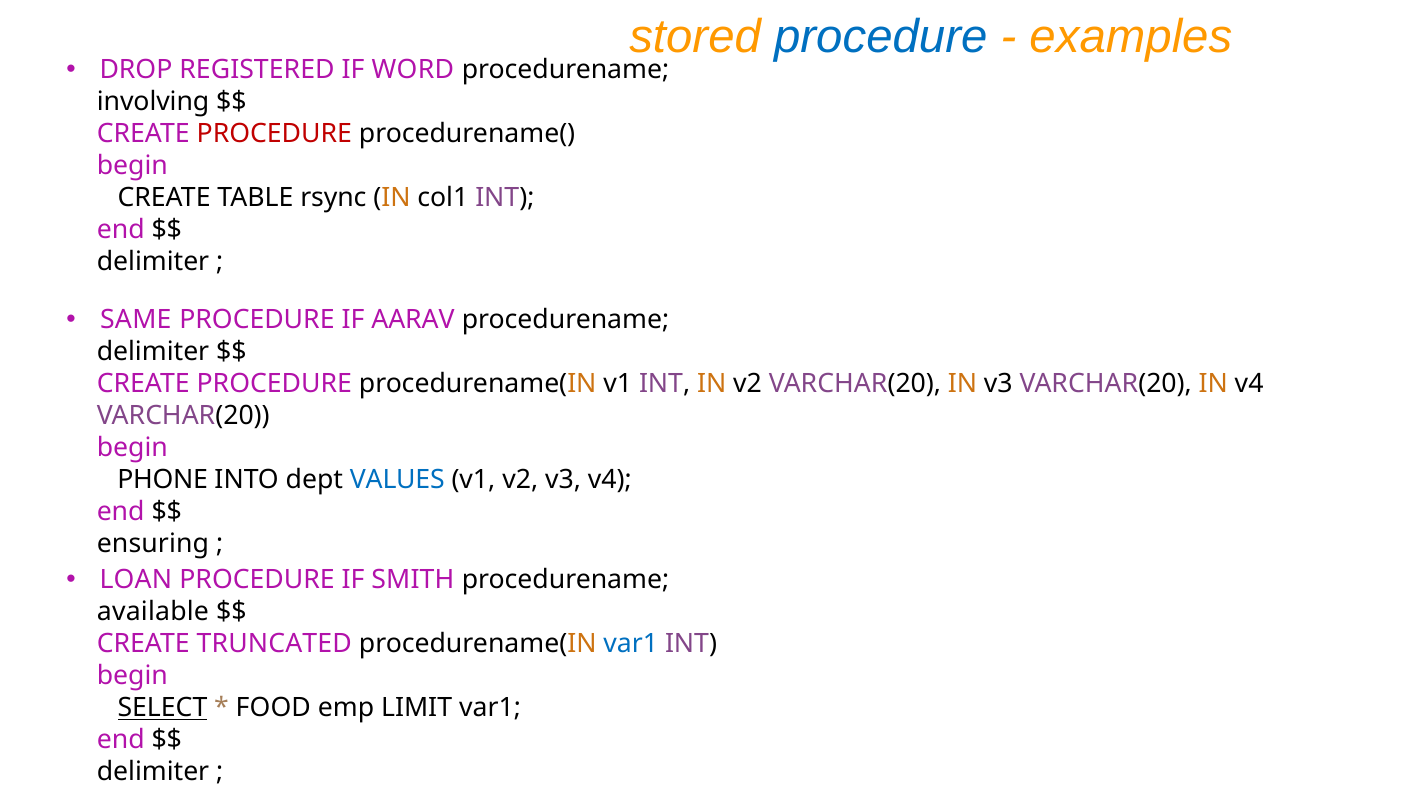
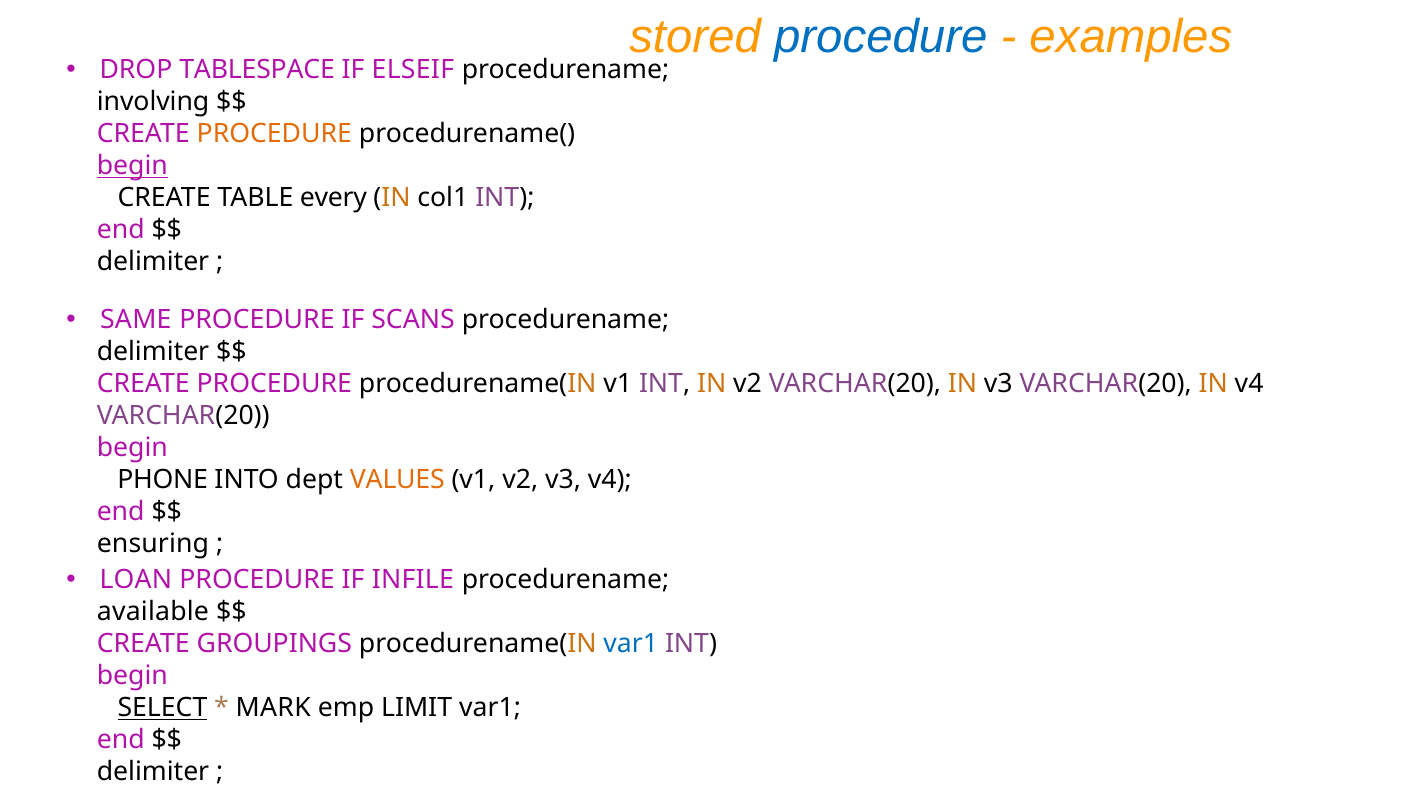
REGISTERED: REGISTERED -> TABLESPACE (257, 70)
WORD: WORD -> ELSEIF (413, 70)
PROCEDURE colour: red -> orange (274, 134)
begin underline: none -> present (132, 166)
rsync: rsync -> every (333, 198)
AARAV: AARAV -> SCANS (413, 320)
VALUES colour: blue -> orange (397, 480)
SMITH: SMITH -> INFILE (413, 580)
TRUNCATED: TRUNCATED -> GROUPINGS (274, 644)
FOOD: FOOD -> MARK (273, 708)
